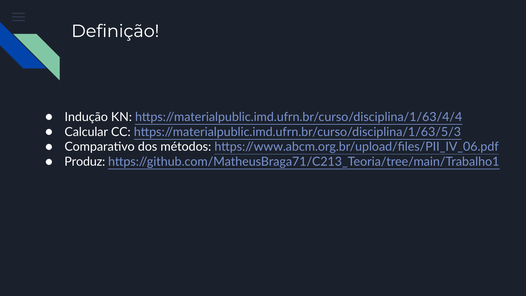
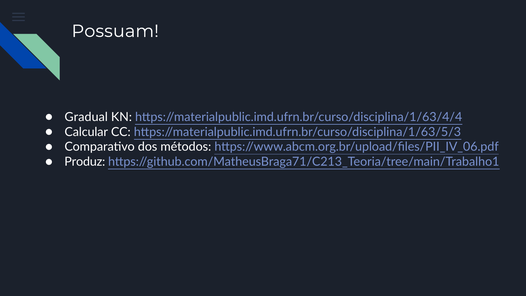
Definição: Definição -> Possuam (115, 31)
Indução: Indução -> Gradual (86, 117)
